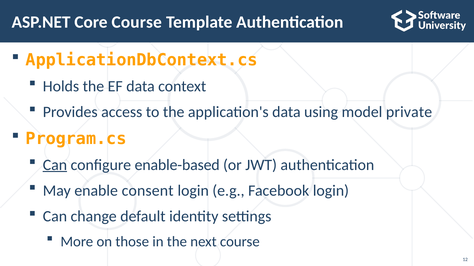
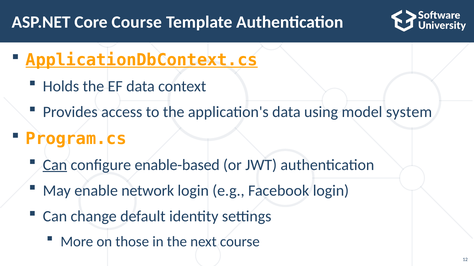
ApplicationDbContext.cs underline: none -> present (142, 60)
private: private -> system (409, 112)
consent: consent -> network (148, 191)
